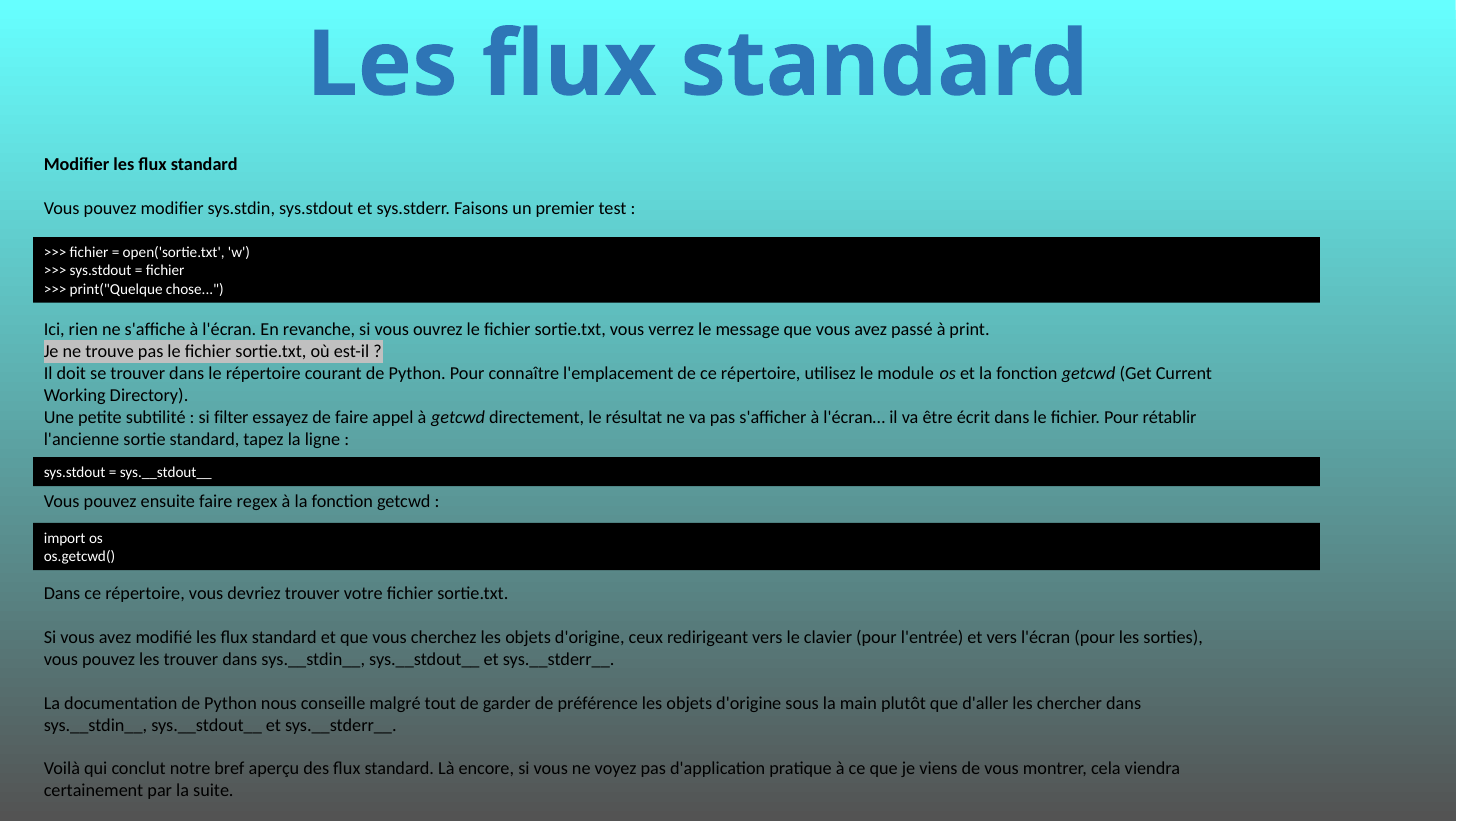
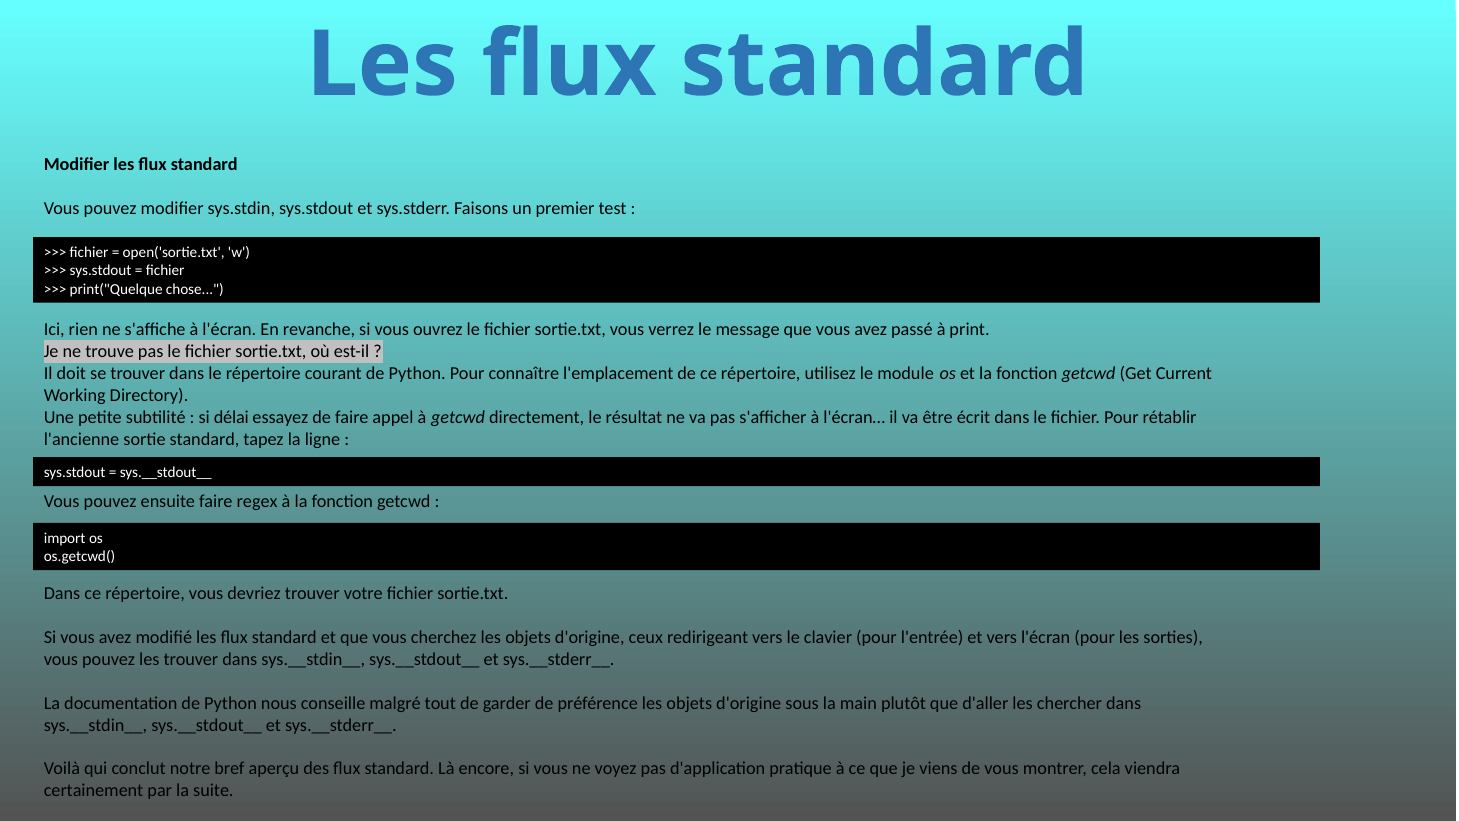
filter: filter -> délai (231, 417)
